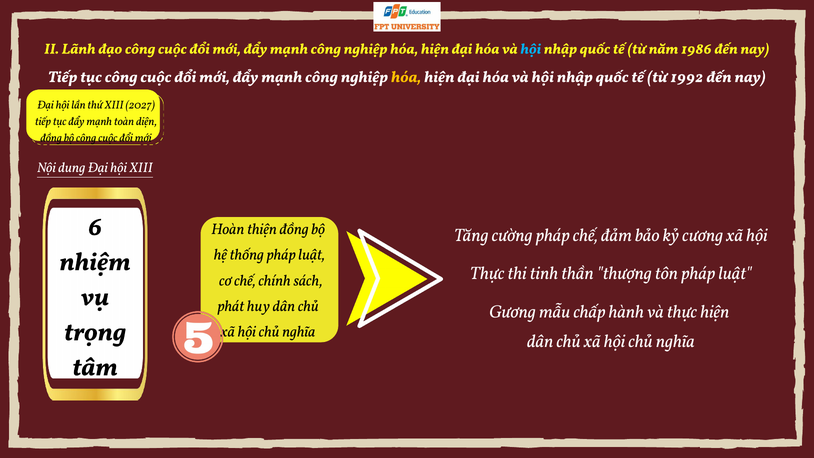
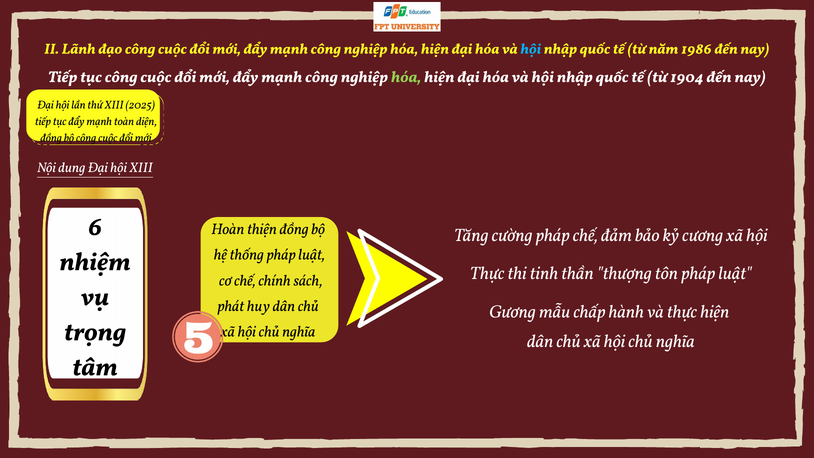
hóa colour: yellow -> light green (406, 77)
1992: 1992 -> 1904 (687, 77)
2027: 2027 -> 2025 (140, 105)
